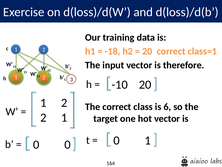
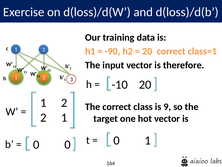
-18: -18 -> -90 (113, 51)
6: 6 -> 9 (167, 106)
